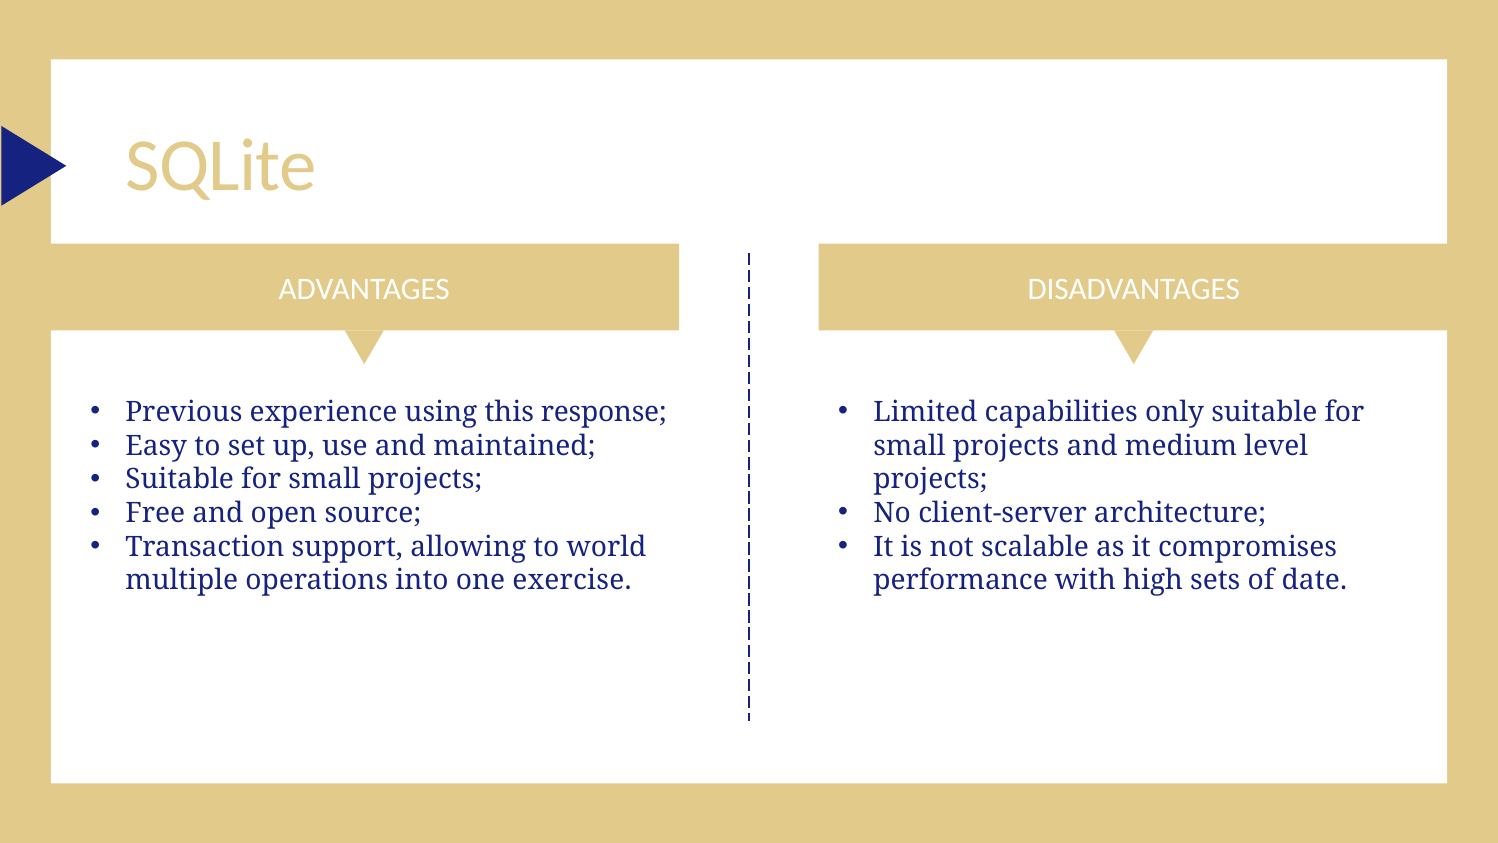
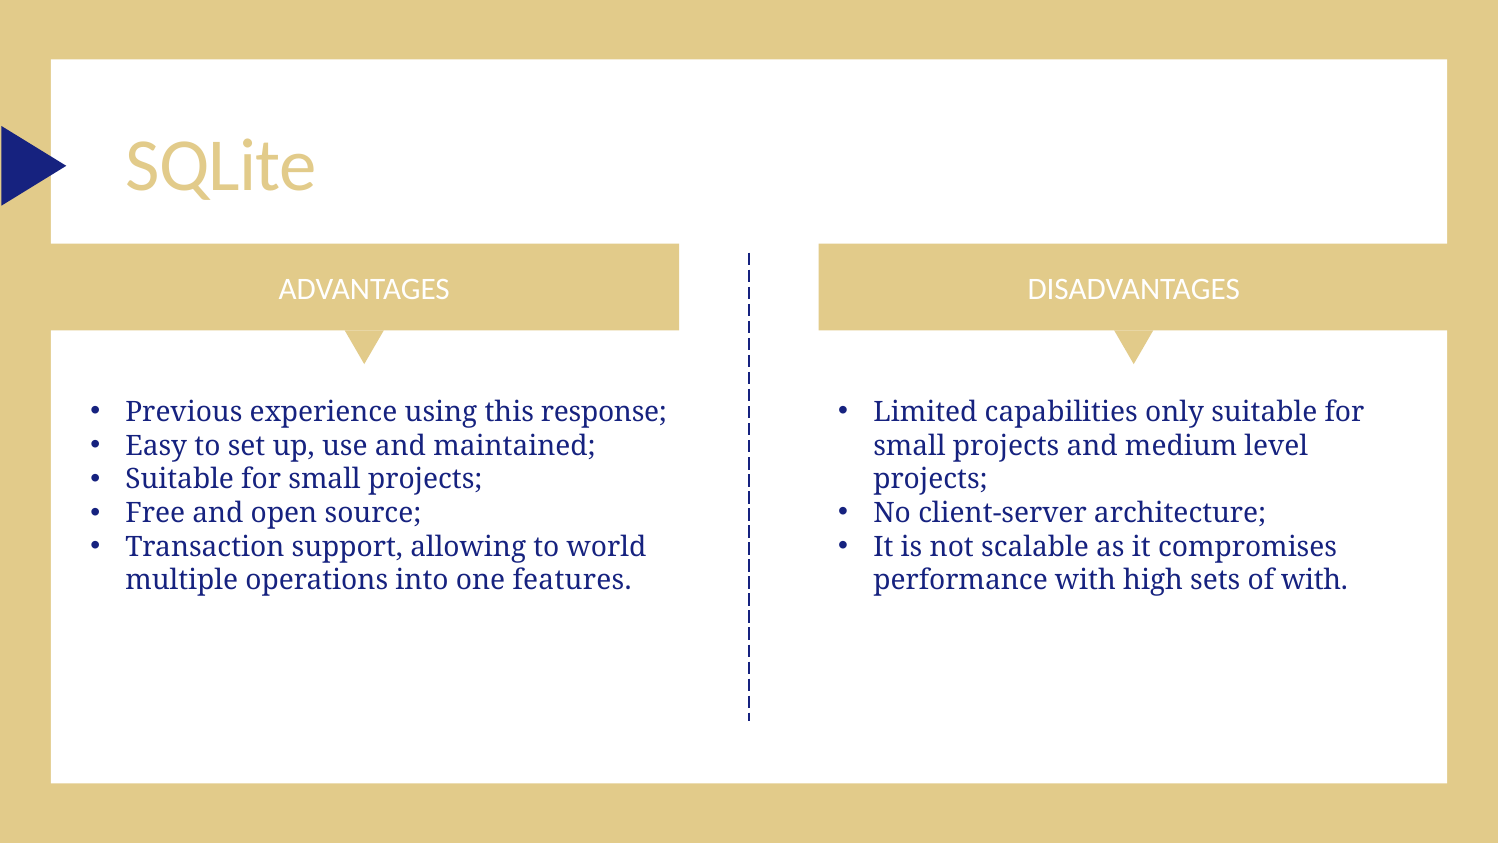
exercise: exercise -> features (572, 580)
of date: date -> with (1315, 580)
